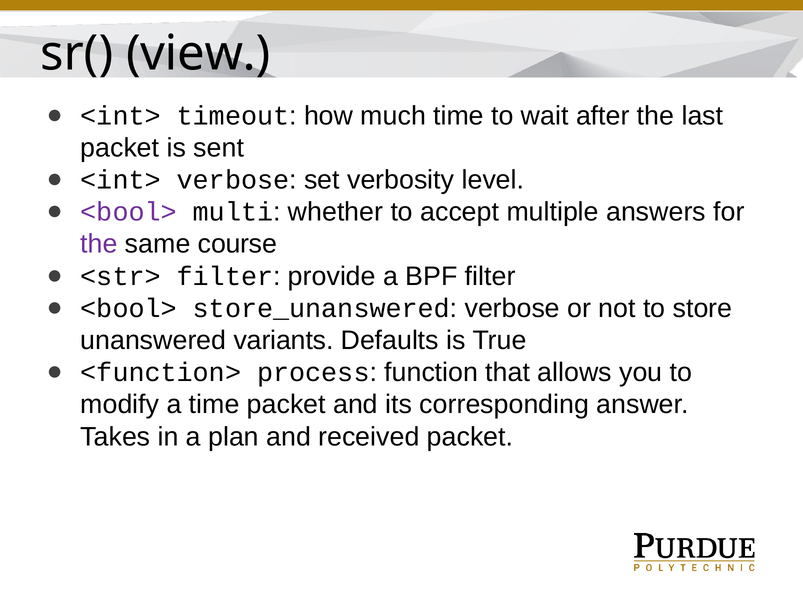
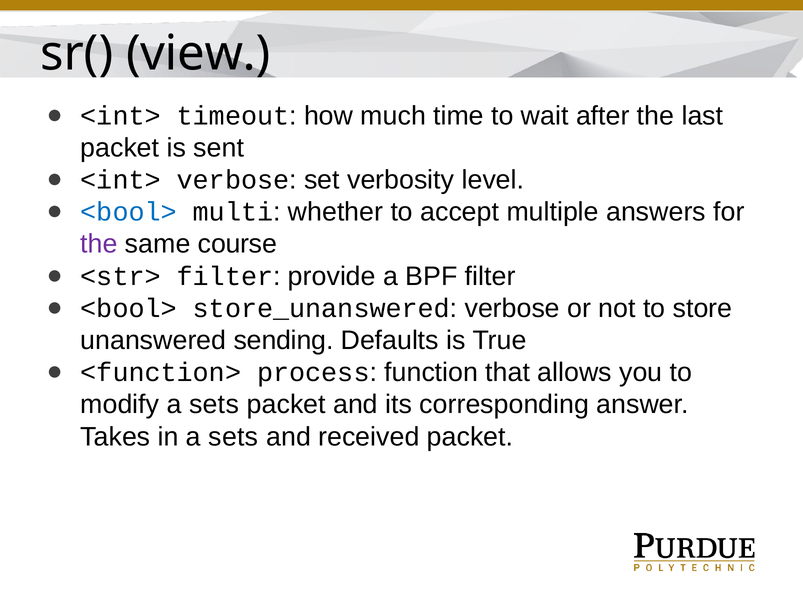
<bool> colour: purple -> blue (129, 212)
variants: variants -> sending (284, 341)
modify a time: time -> sets (214, 405)
in a plan: plan -> sets (233, 437)
